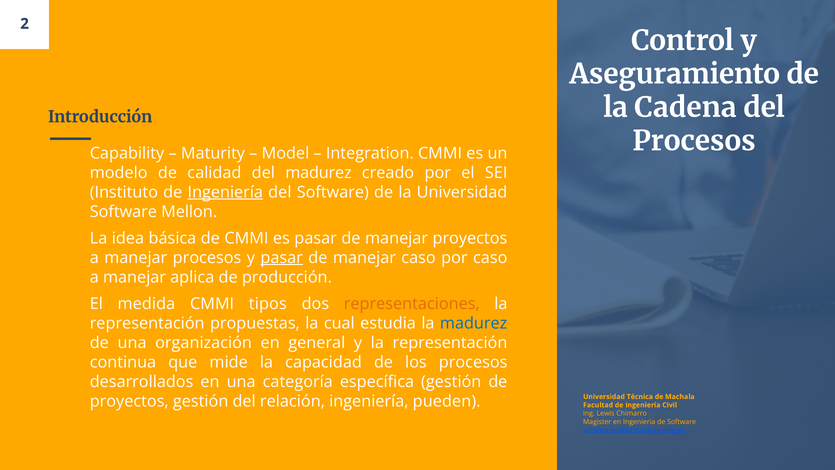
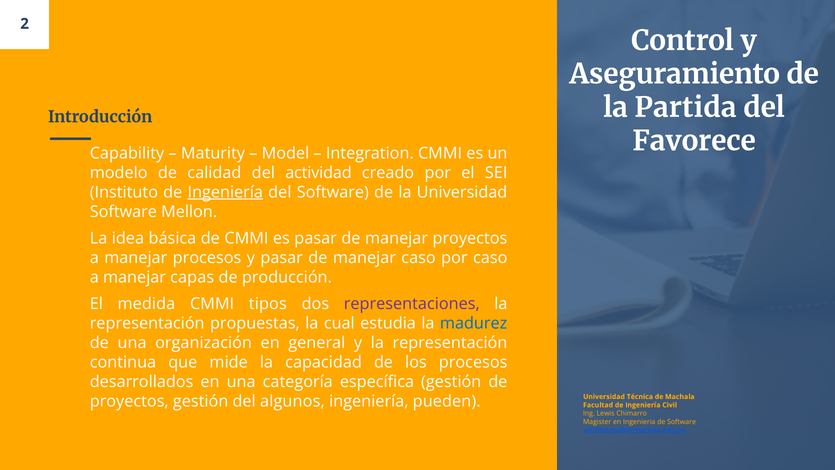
Cadena: Cadena -> Partida (685, 108)
Procesos: Procesos -> Favorece (694, 141)
del madurez: madurez -> actividad (318, 173)
pasar underline: present -> none (282, 258)
aplica: aplica -> capas (192, 277)
representaciones colour: orange -> purple (412, 303)
relación: relación -> algunos (292, 401)
